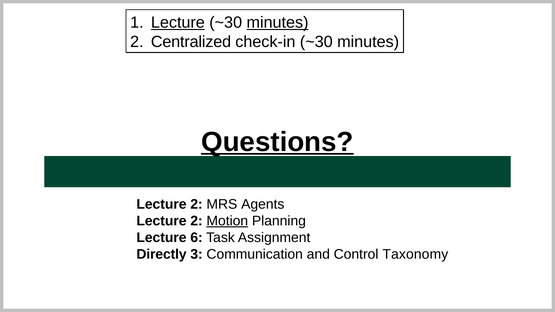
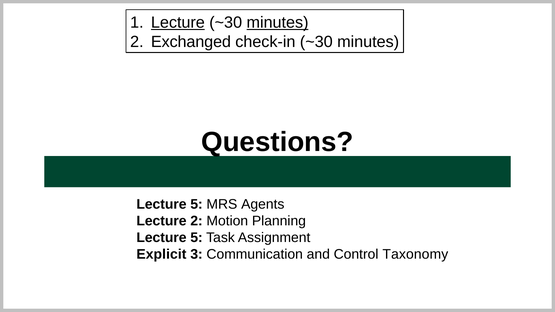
Centralized: Centralized -> Exchanged (191, 42)
Questions underline: present -> none (277, 142)
2: 2 -> 5 (197, 204)
Motion underline: present -> none (227, 221)
6: 6 -> 5 (197, 238)
Directly: Directly -> Explicit (161, 254)
